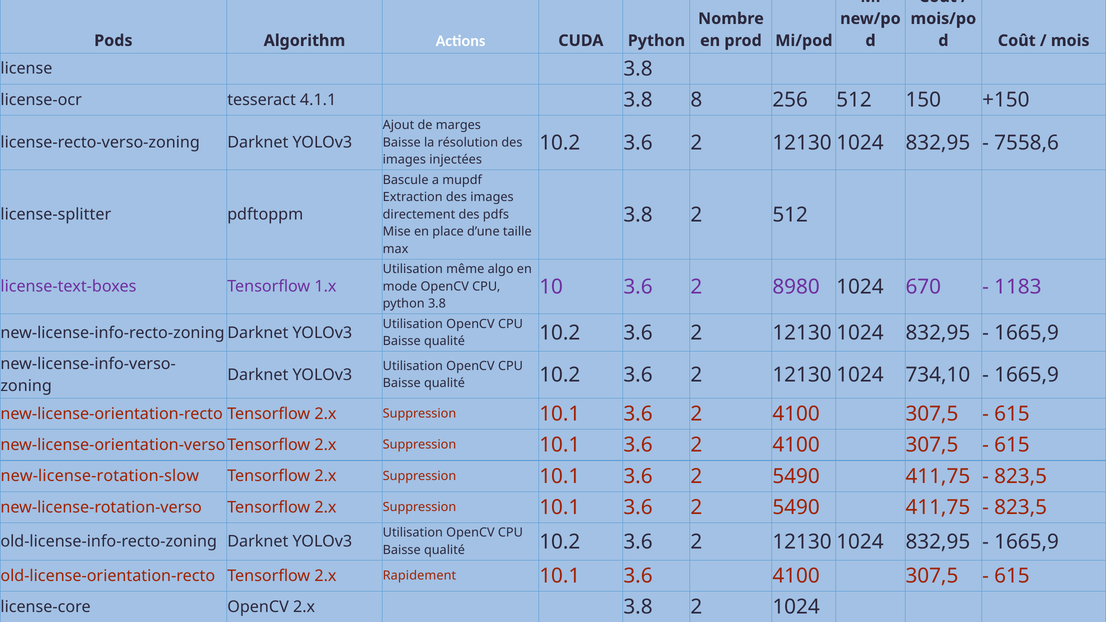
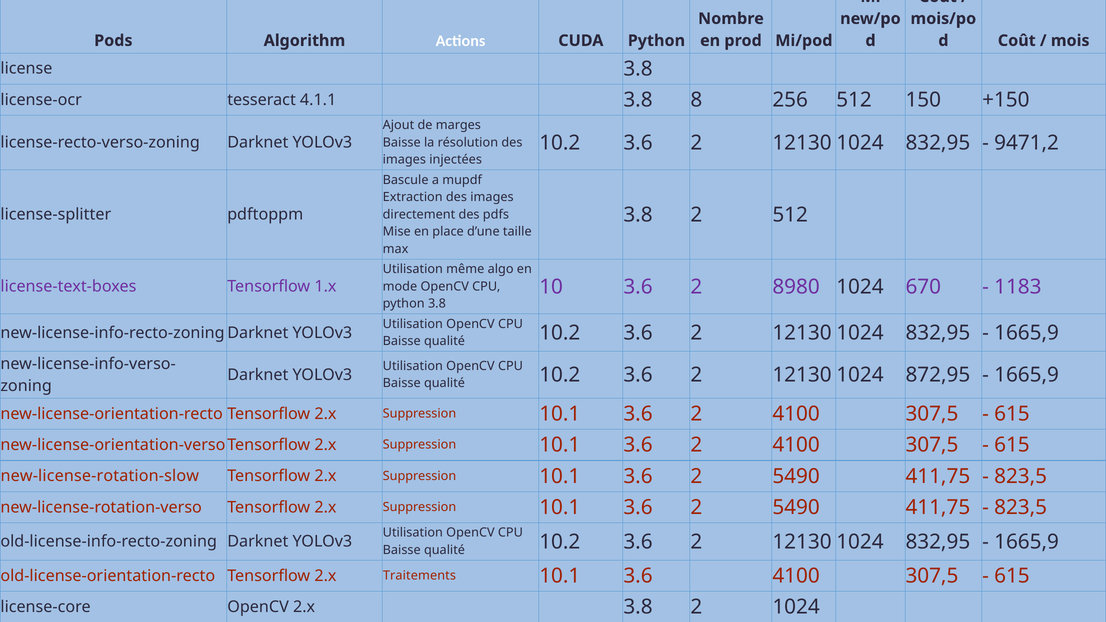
7558,6: 7558,6 -> 9471,2 (1027, 143)
734,10: 734,10 -> 872,95 (938, 375)
Rapidement: Rapidement -> Traitements (419, 576)
